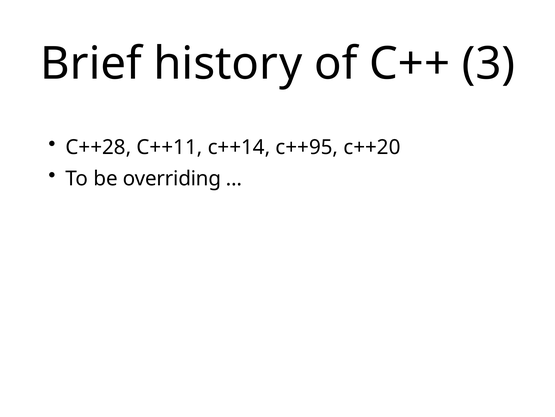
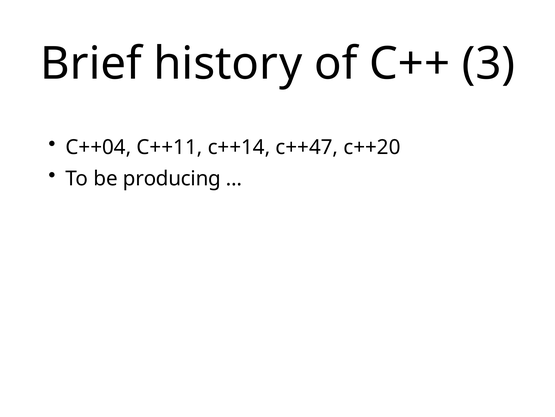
C++28: C++28 -> C++04 (98, 147)
c++95: c++95 -> c++47 (307, 147)
overriding: overriding -> producing (172, 178)
